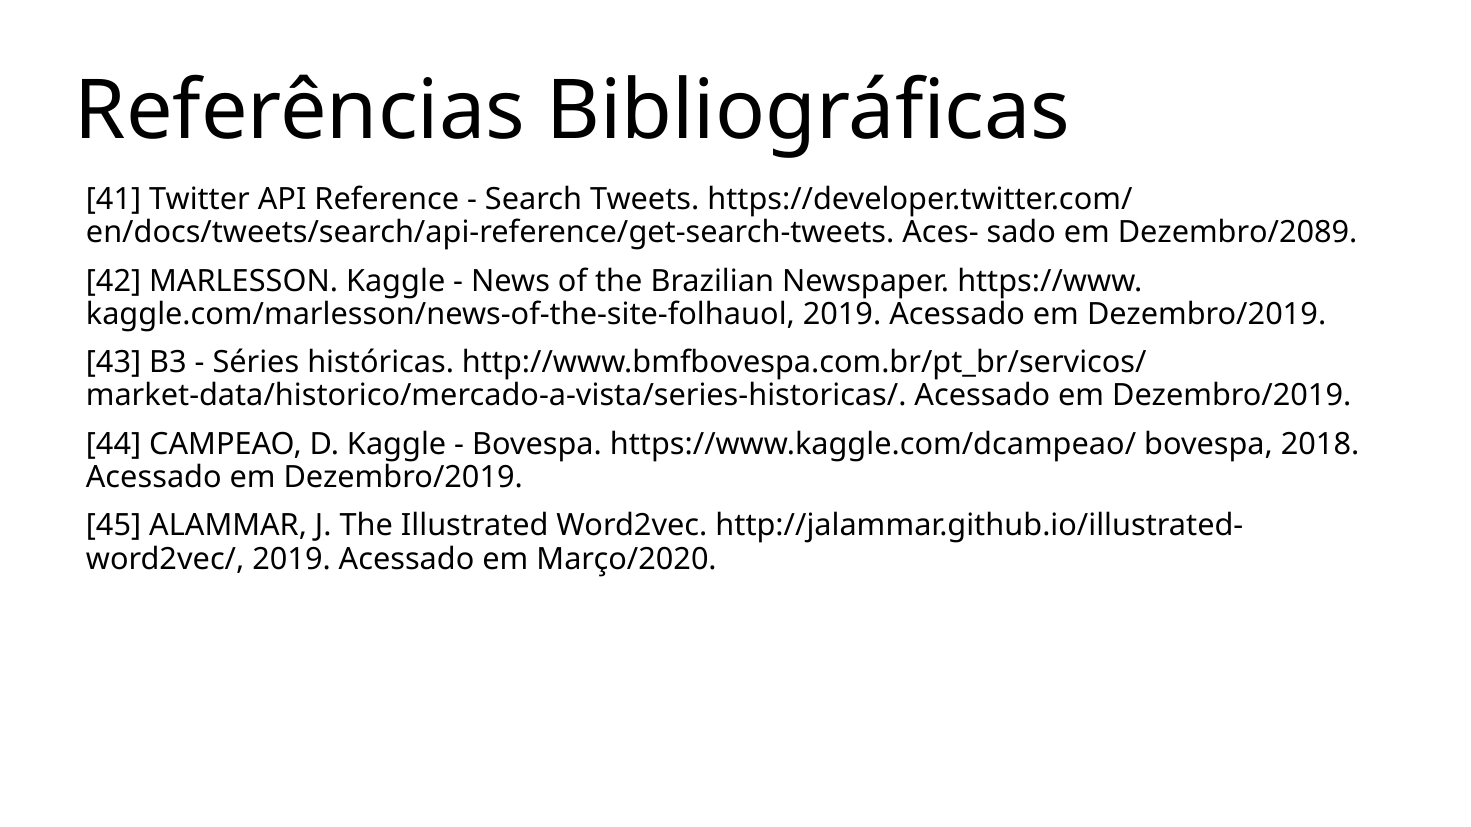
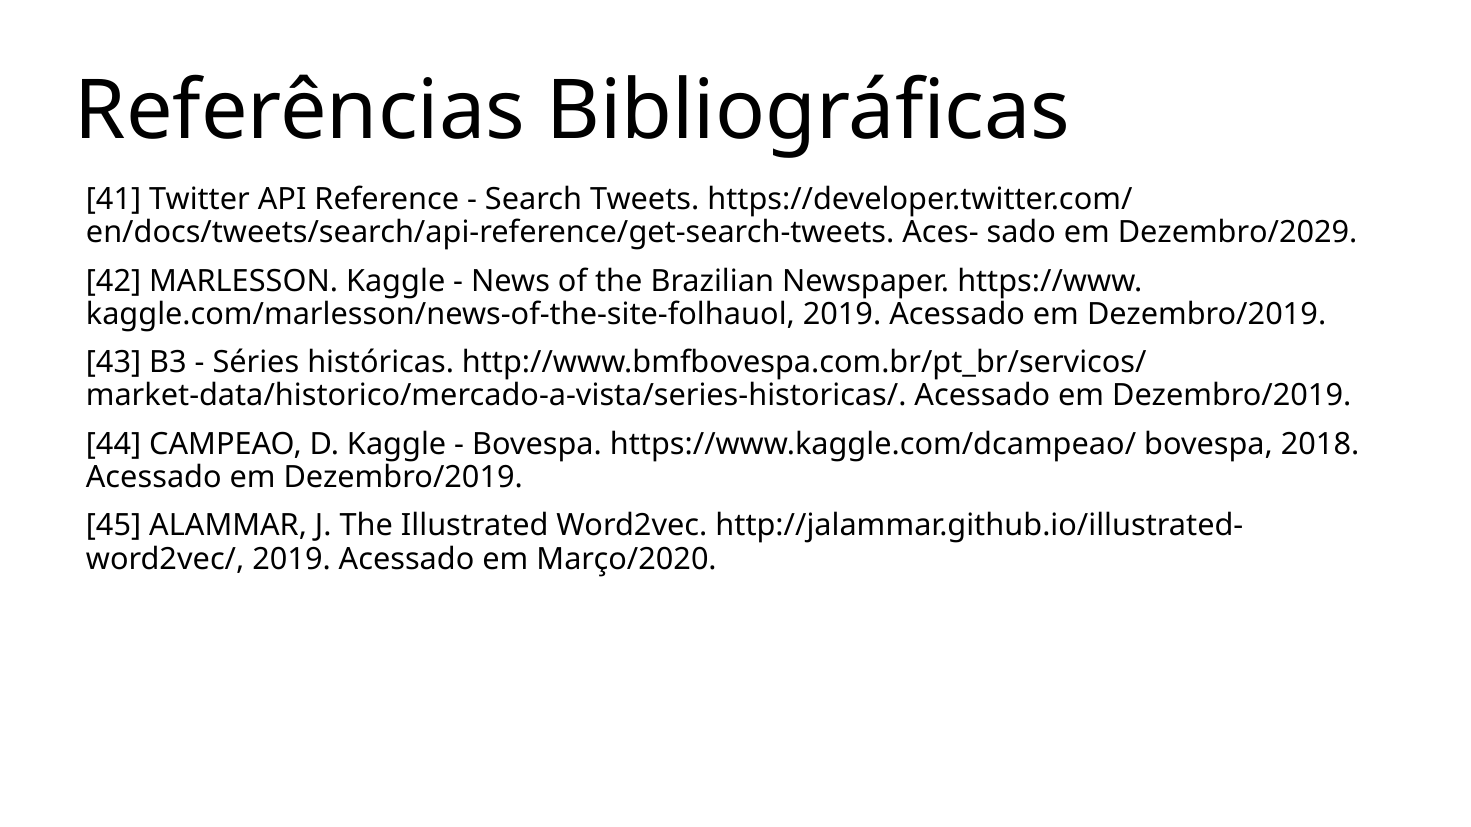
Dezembro/2089: Dezembro/2089 -> Dezembro/2029 (1238, 233)
